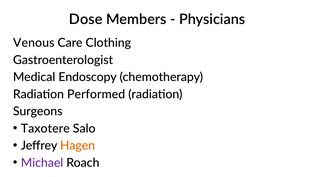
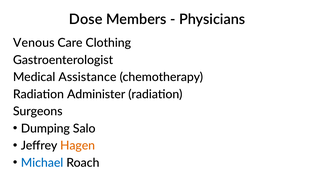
Endoscopy: Endoscopy -> Assistance (87, 77)
Performed: Performed -> Administer (96, 94)
Taxotere: Taxotere -> Dumping (45, 129)
Michael colour: purple -> blue (42, 163)
